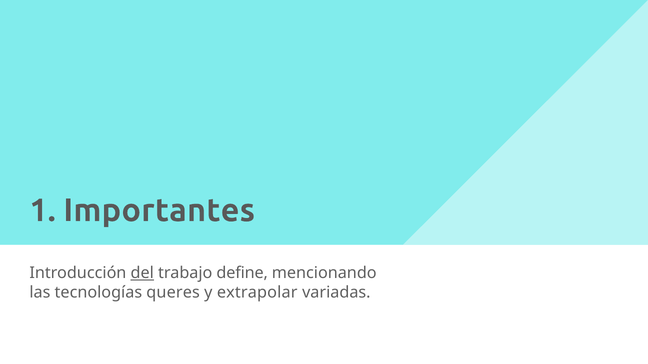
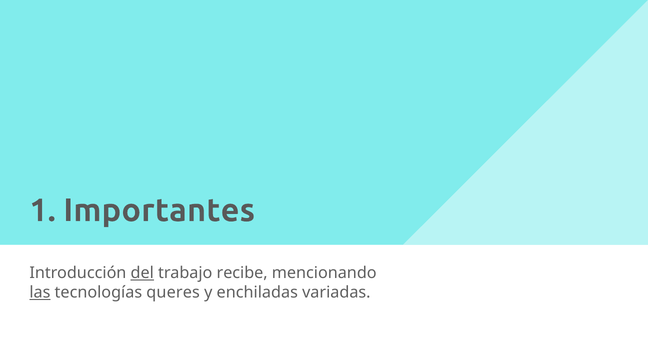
define: define -> recibe (242, 273)
las underline: none -> present (40, 293)
extrapolar: extrapolar -> enchiladas (257, 293)
